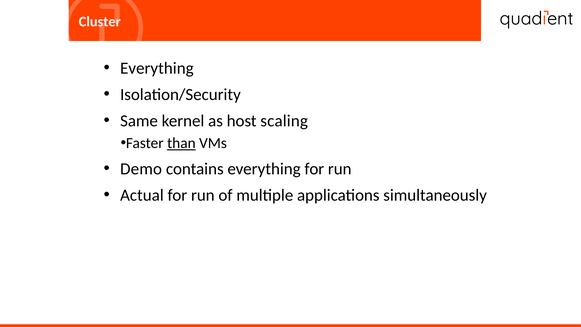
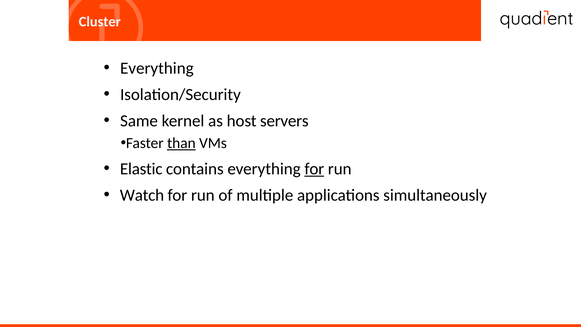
scaling: scaling -> servers (284, 121)
Demo: Demo -> Elastic (141, 169)
for underline: none -> present (314, 169)
Actual: Actual -> Watch (142, 195)
